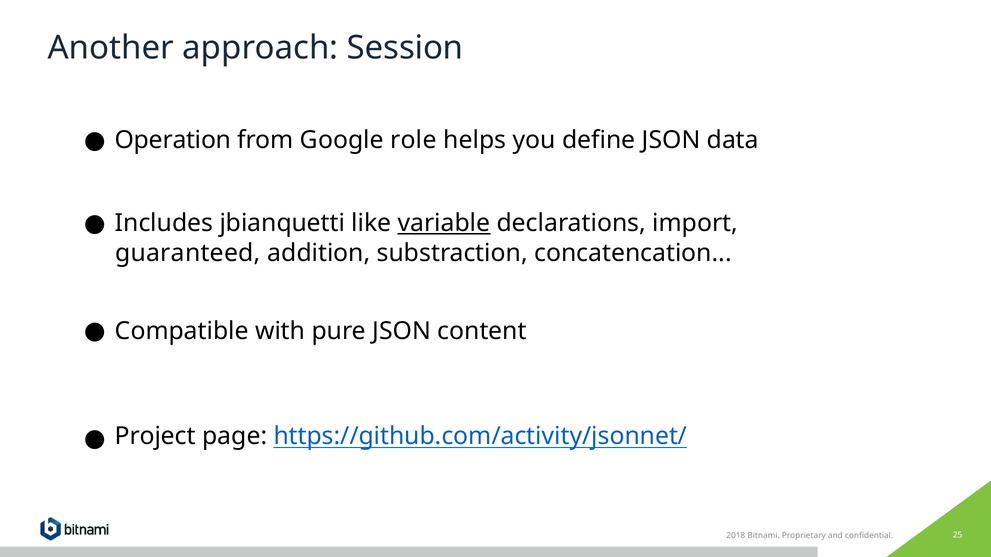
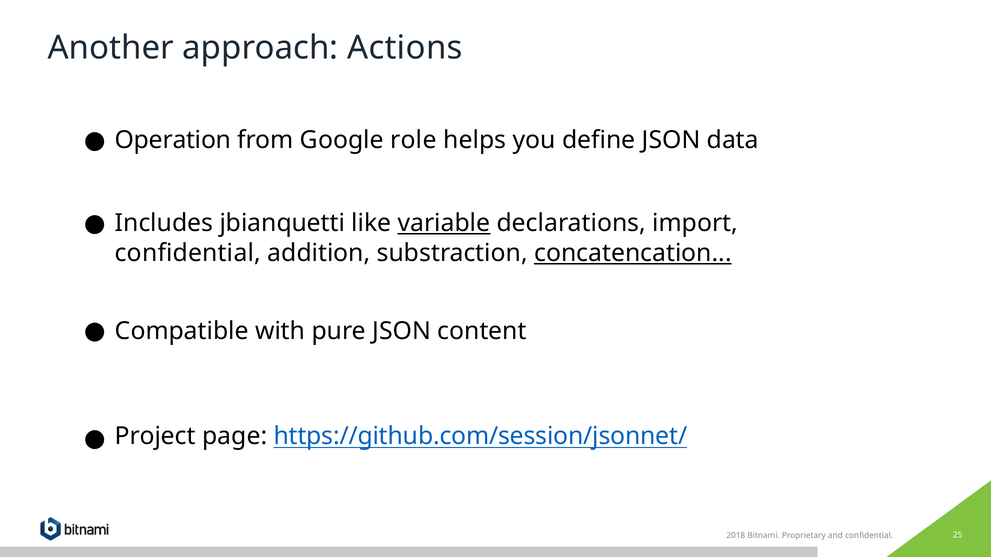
Session: Session -> Actions (405, 48)
guaranteed: guaranteed -> confidential (188, 253)
concatencation underline: none -> present (633, 253)
https://github.com/activity/jsonnet/: https://github.com/activity/jsonnet/ -> https://github.com/session/jsonnet/ (480, 437)
